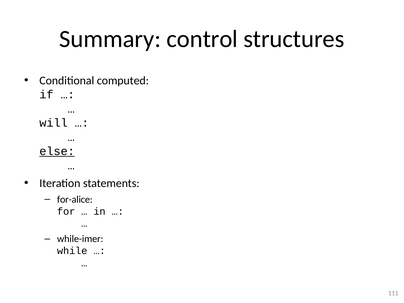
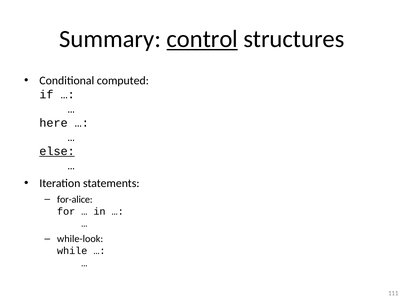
control underline: none -> present (202, 39)
will: will -> here (54, 123)
while-imer: while-imer -> while-look (80, 239)
